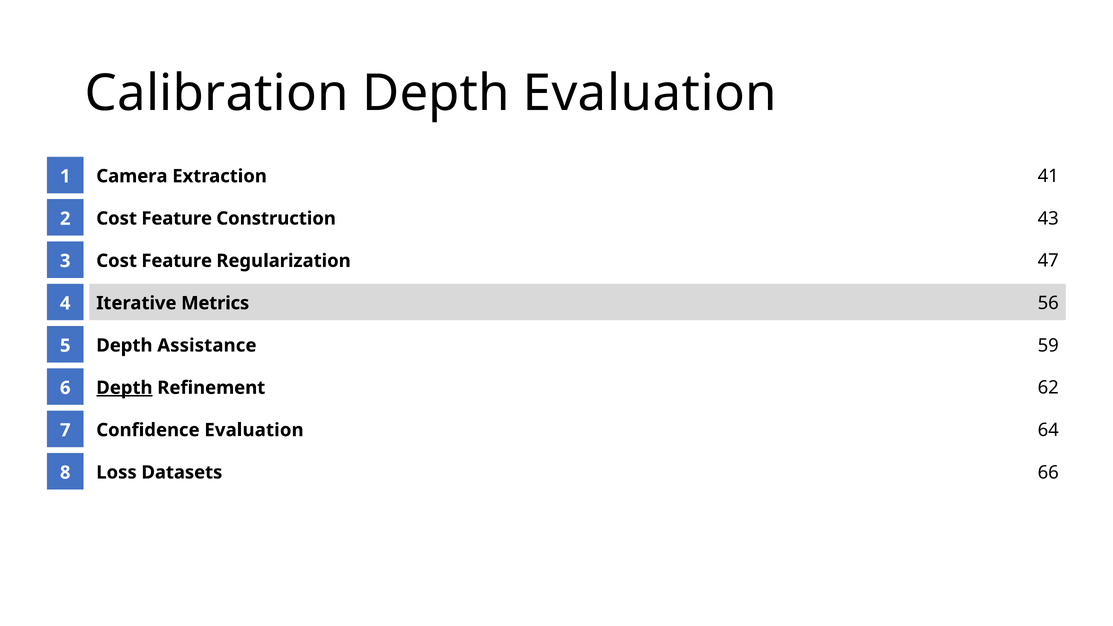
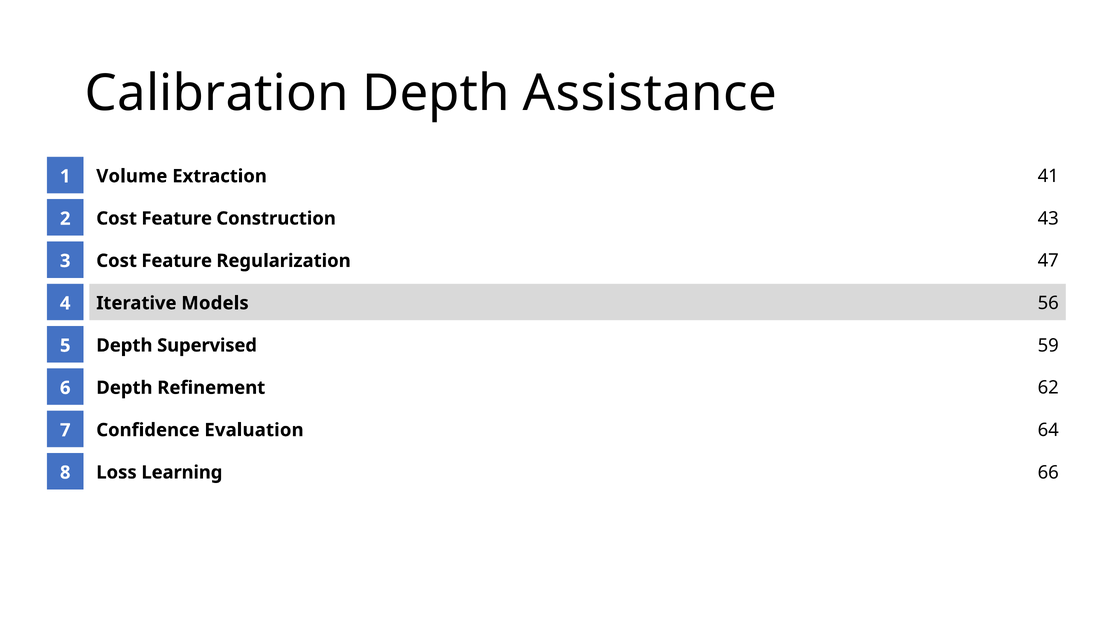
Depth Evaluation: Evaluation -> Assistance (650, 93)
Camera: Camera -> Volume (132, 176)
Metrics: Metrics -> Models (215, 303)
Assistance: Assistance -> Supervised (207, 345)
Depth underline: present -> none (124, 388)
Datasets: Datasets -> Learning (182, 472)
